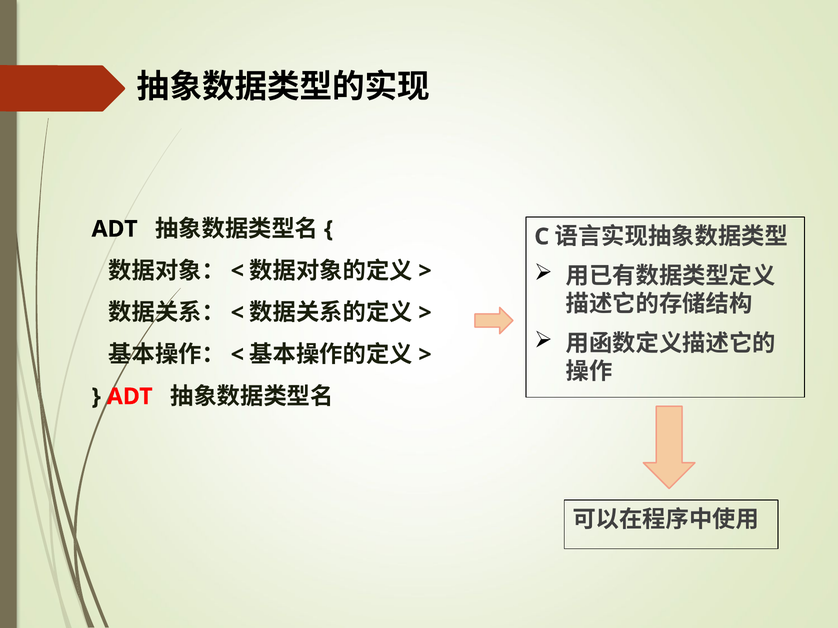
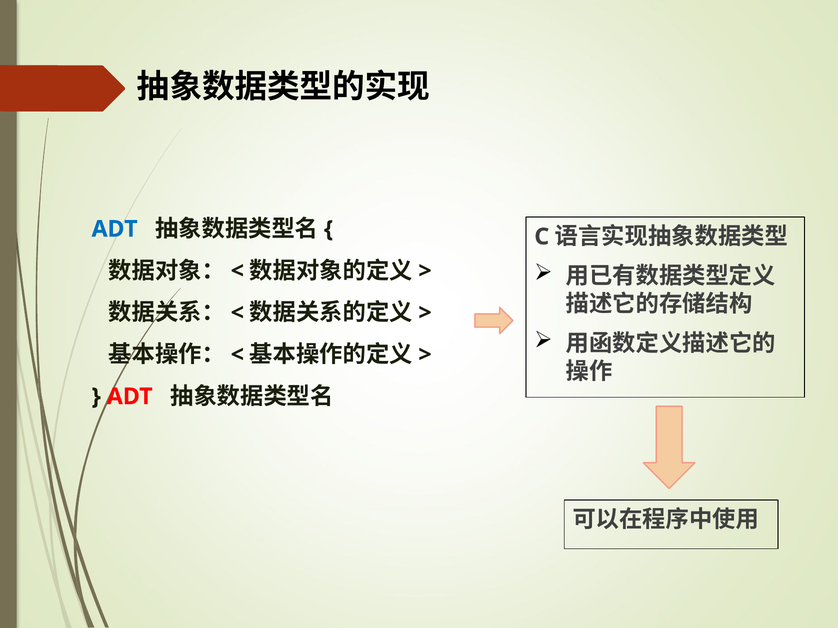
ADT colour: black -> blue (115, 229)
